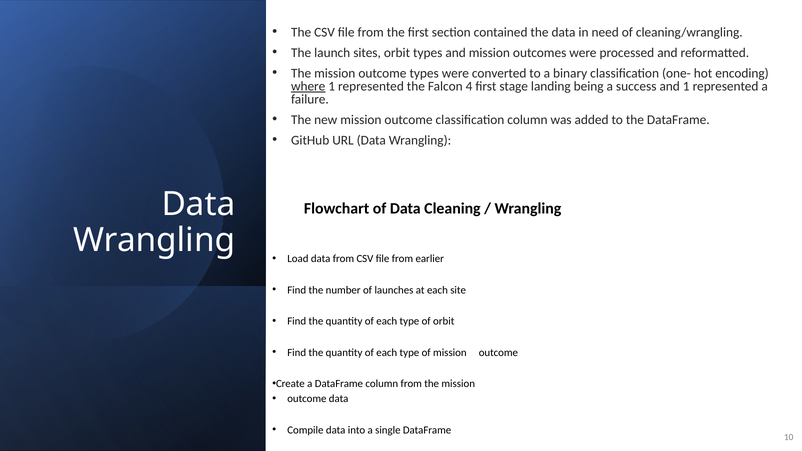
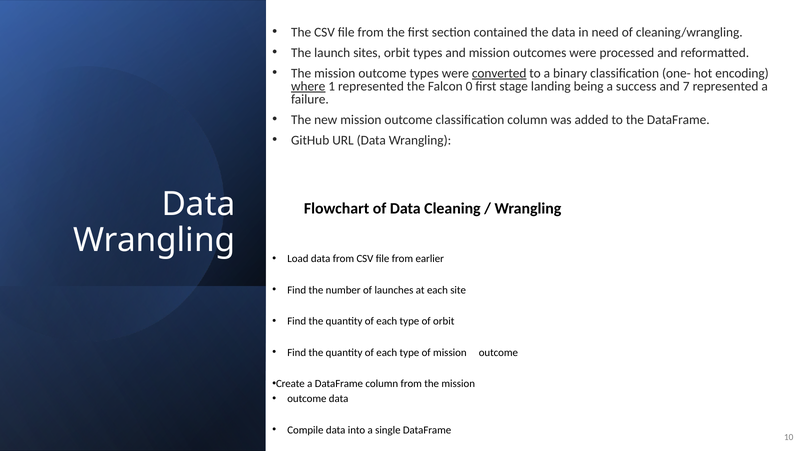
converted underline: none -> present (499, 73)
4: 4 -> 0 (469, 86)
and 1: 1 -> 7 (686, 86)
